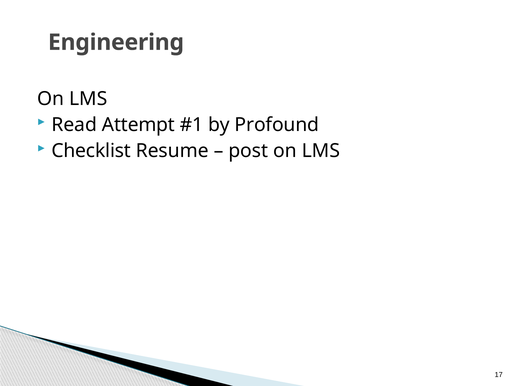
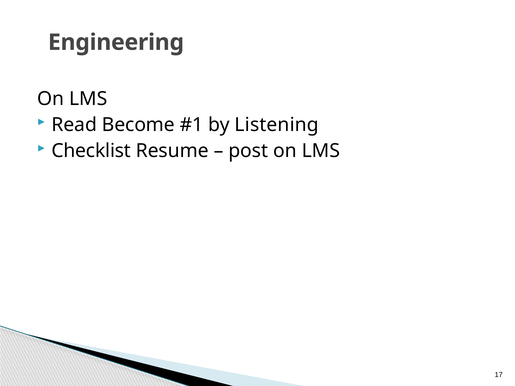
Attempt: Attempt -> Become (138, 125)
Profound: Profound -> Listening (277, 125)
